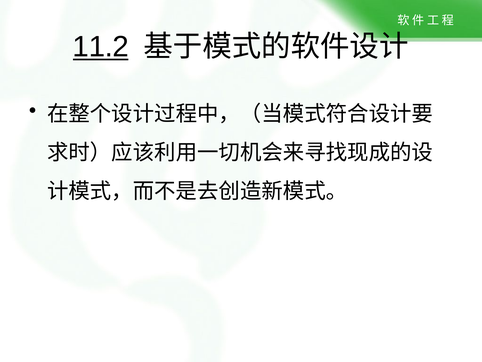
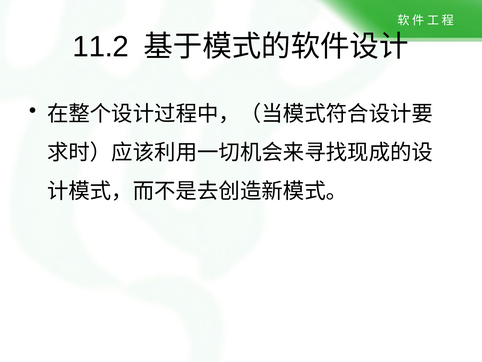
11.2 underline: present -> none (101, 47)
